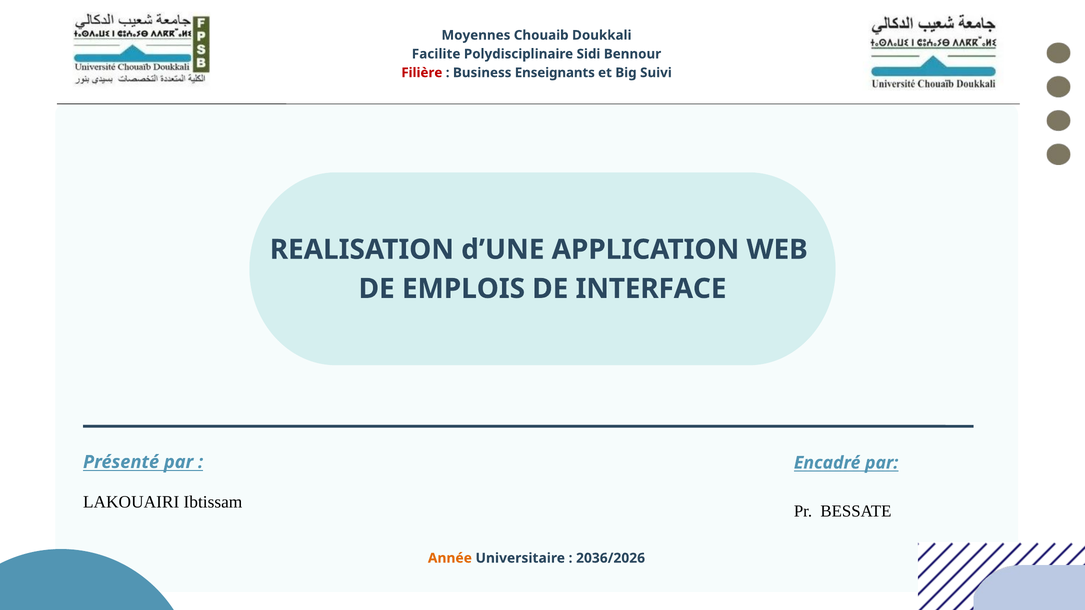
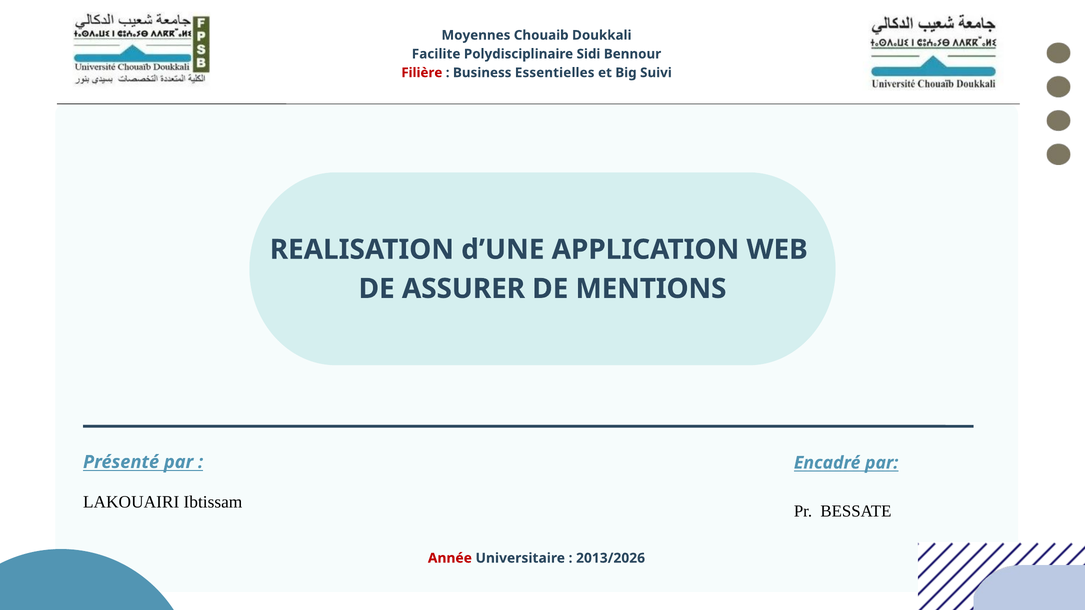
Enseignants: Enseignants -> Essentielles (555, 73)
EMPLOIS: EMPLOIS -> ASSURER (463, 289)
INTERFACE: INTERFACE -> MENTIONS (651, 289)
Année colour: orange -> red (450, 558)
2036/2026: 2036/2026 -> 2013/2026 (611, 558)
